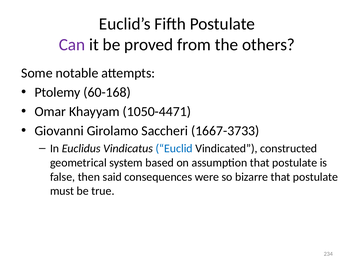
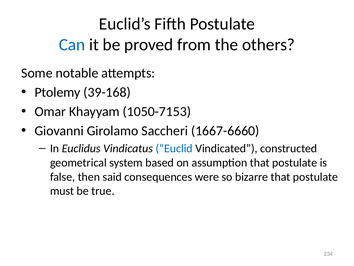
Can colour: purple -> blue (72, 45)
60-168: 60-168 -> 39-168 (107, 92)
1050-4471: 1050-4471 -> 1050-7153 (157, 111)
1667-3733: 1667-3733 -> 1667-6660 (225, 131)
